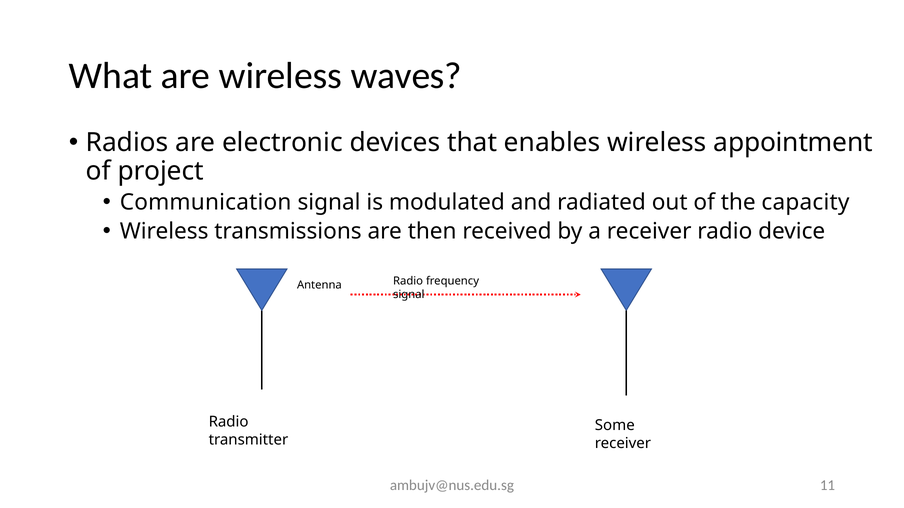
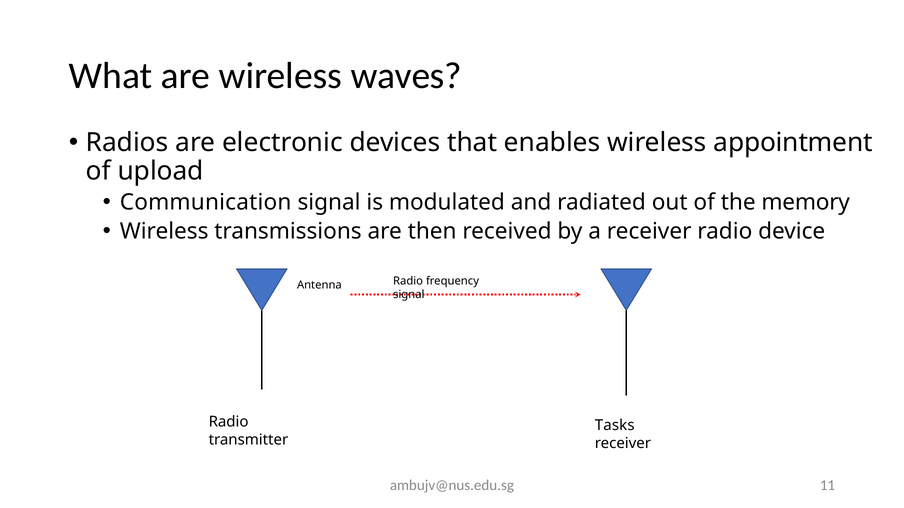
project: project -> upload (161, 171)
capacity: capacity -> memory (806, 202)
Some: Some -> Tasks (615, 426)
